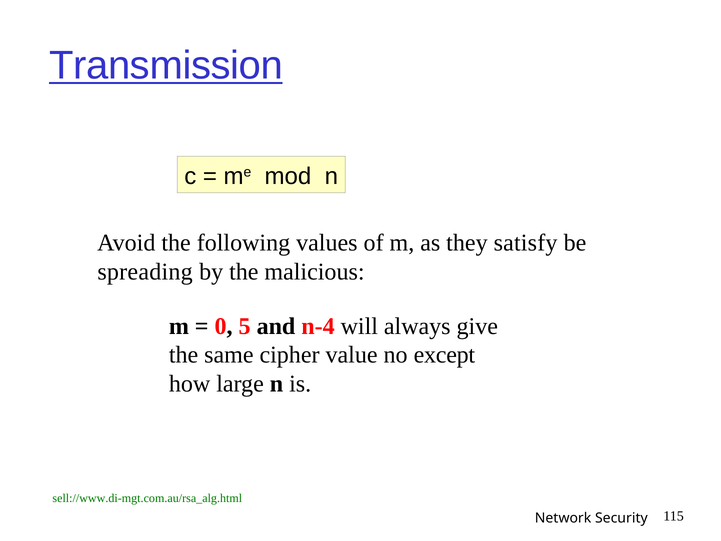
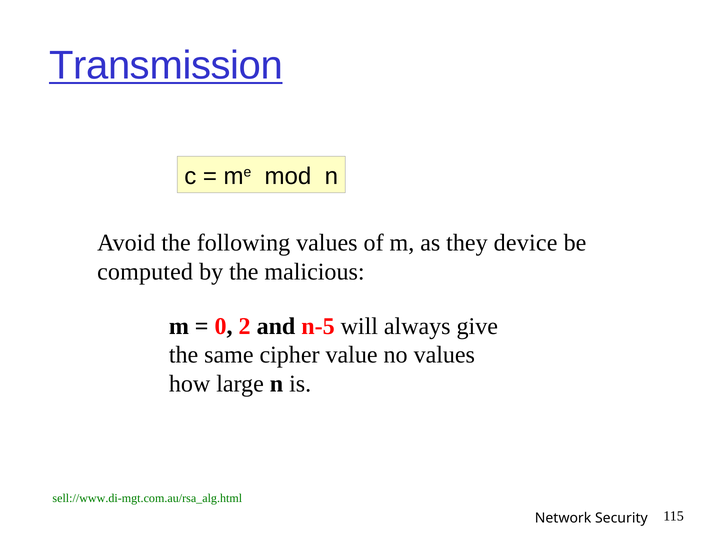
satisfy: satisfy -> device (526, 243)
spreading: spreading -> computed (145, 272)
5: 5 -> 2 (245, 326)
n-4: n-4 -> n-5 (318, 326)
no except: except -> values (444, 355)
